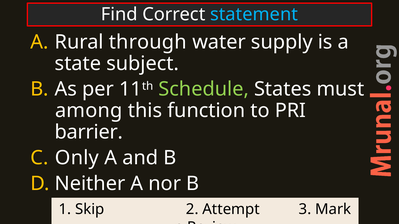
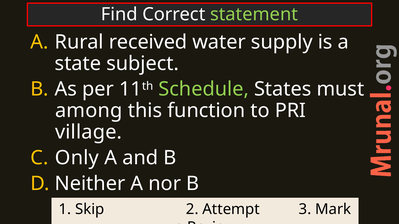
statement colour: light blue -> light green (254, 14)
through: through -> received (148, 42)
barrier: barrier -> village (89, 132)
